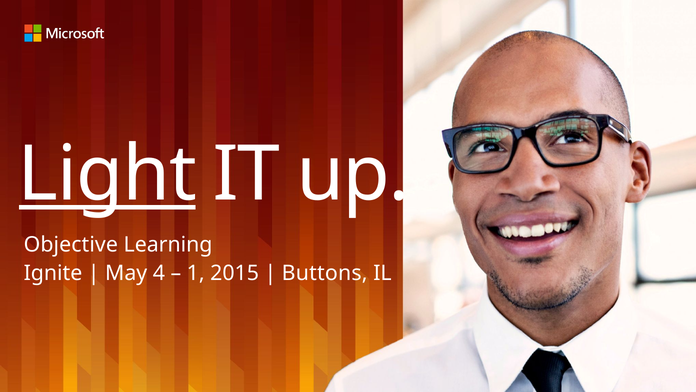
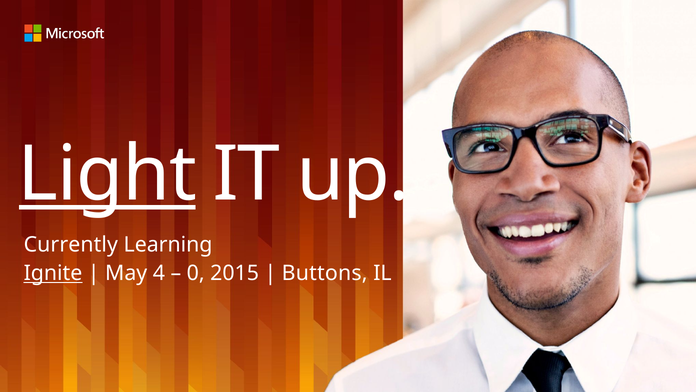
Objective: Objective -> Currently (71, 245)
Ignite underline: none -> present (53, 273)
1: 1 -> 0 (196, 273)
